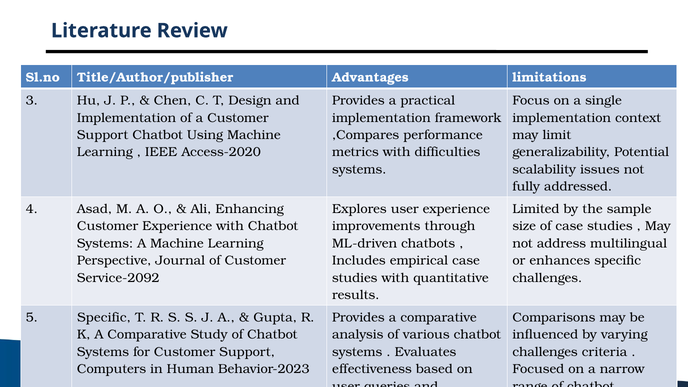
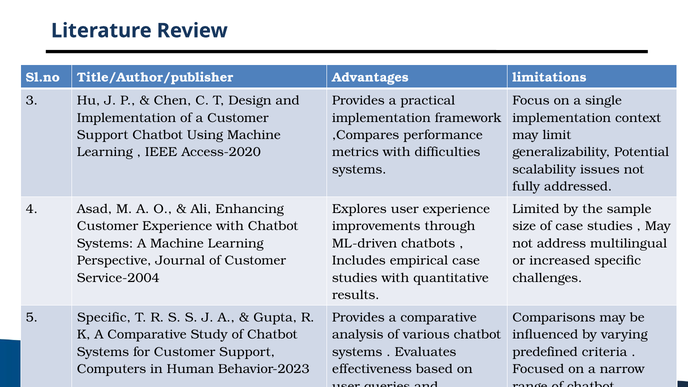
enhances: enhances -> increased (560, 261)
Service-2092: Service-2092 -> Service-2004 (118, 278)
challenges: challenges -> predefined (545, 352)
